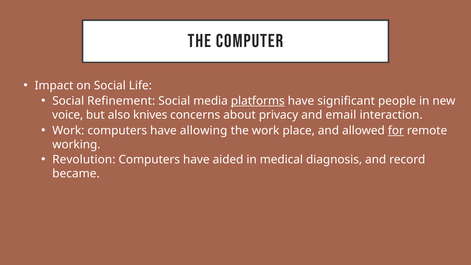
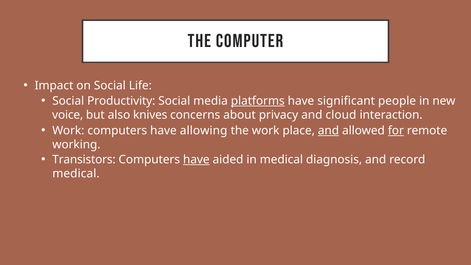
Refinement: Refinement -> Productivity (121, 101)
email: email -> cloud (341, 115)
and underline: none -> present (328, 131)
Revolution: Revolution -> Transistors (84, 160)
have underline: none -> present (196, 160)
became: became -> medical (76, 174)
